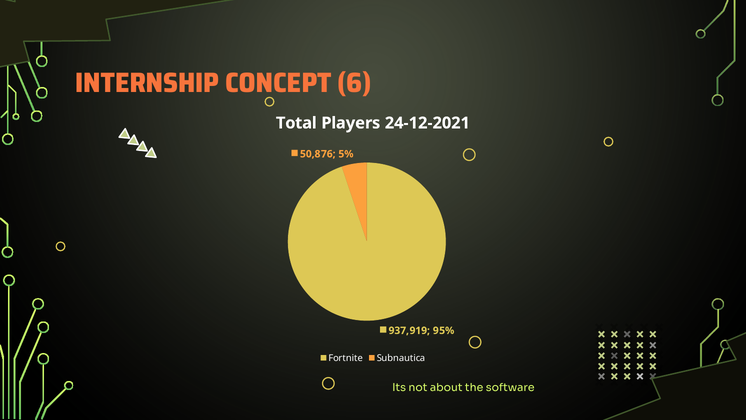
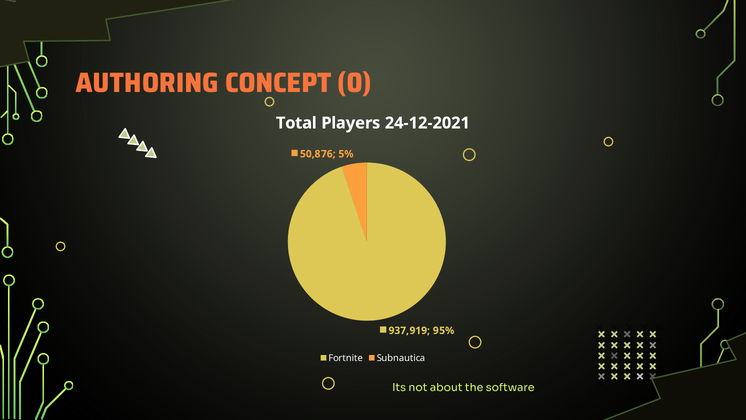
INTERNSHIP: INTERNSHIP -> AUTHORING (147, 83)
6: 6 -> 0 (355, 83)
